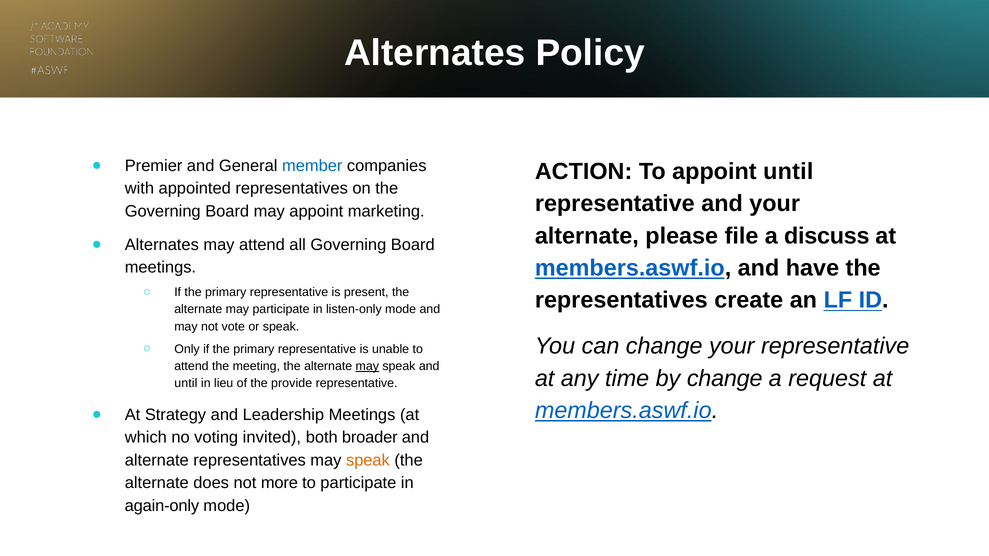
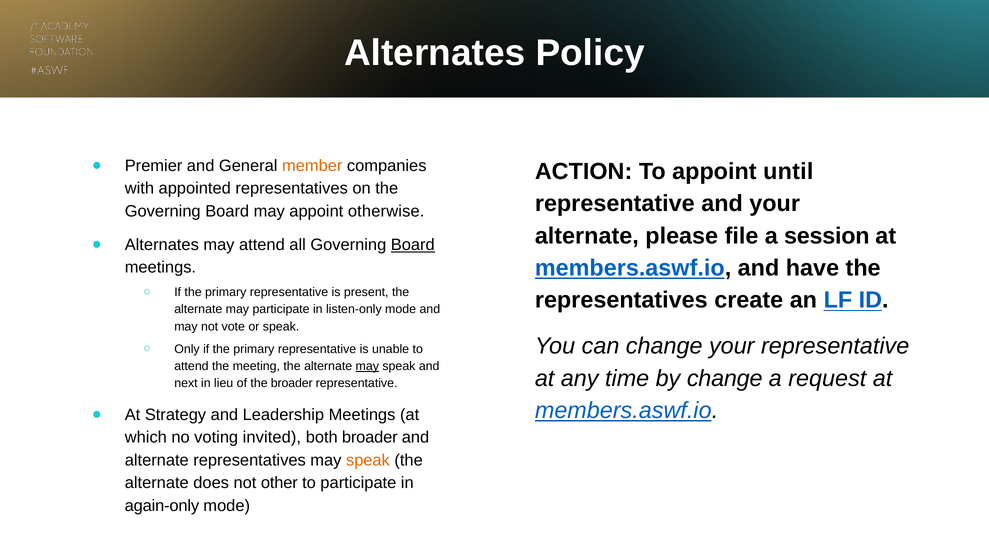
member colour: blue -> orange (312, 166)
marketing: marketing -> otherwise (386, 211)
discuss: discuss -> session (827, 236)
Board underline: none -> present (413, 245)
until: until -> next (186, 383)
the provide: provide -> broader (292, 383)
more: more -> other (279, 483)
